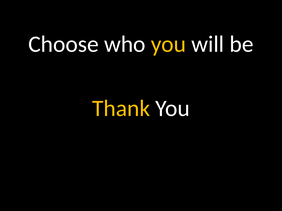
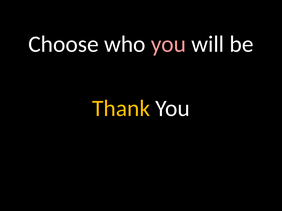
you colour: yellow -> pink (168, 44)
